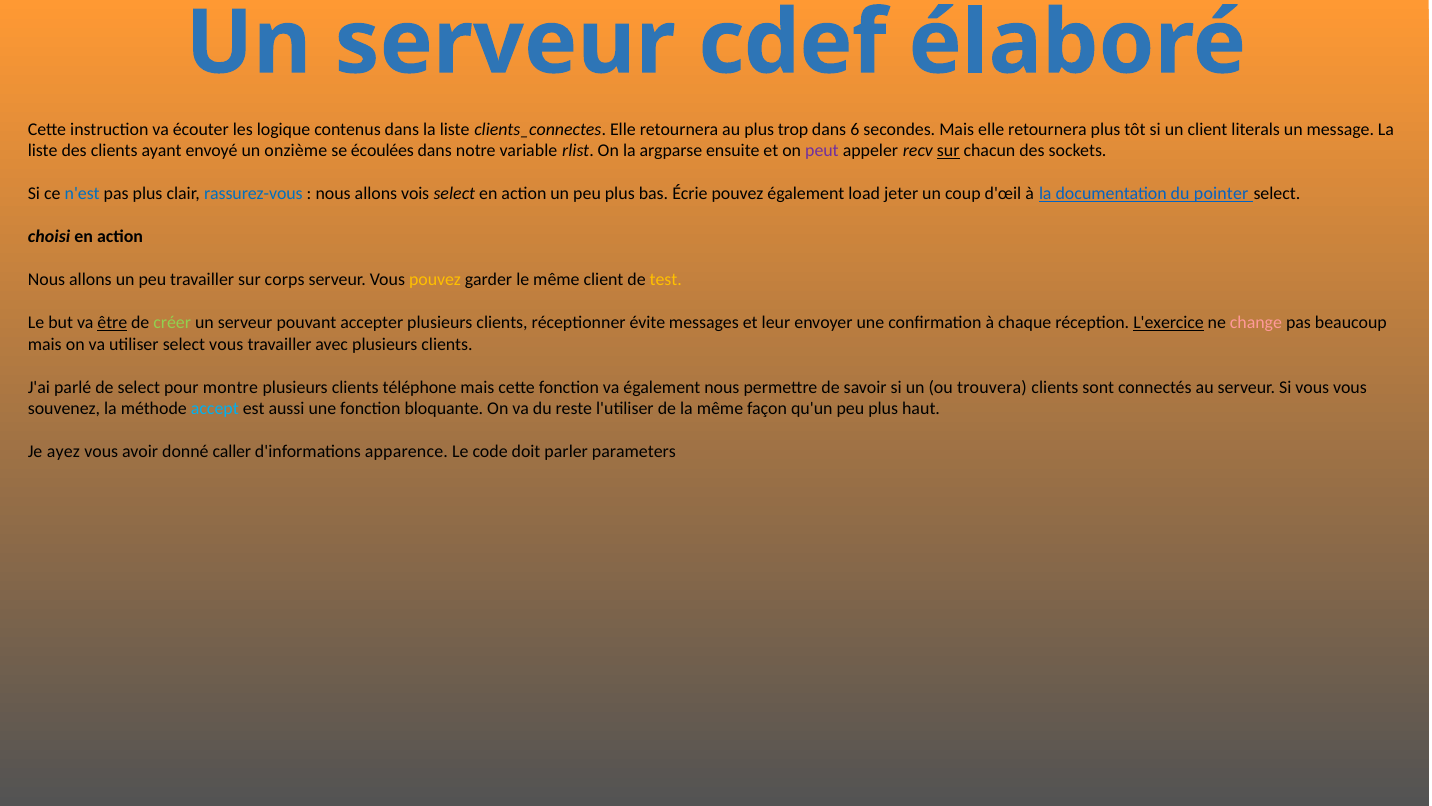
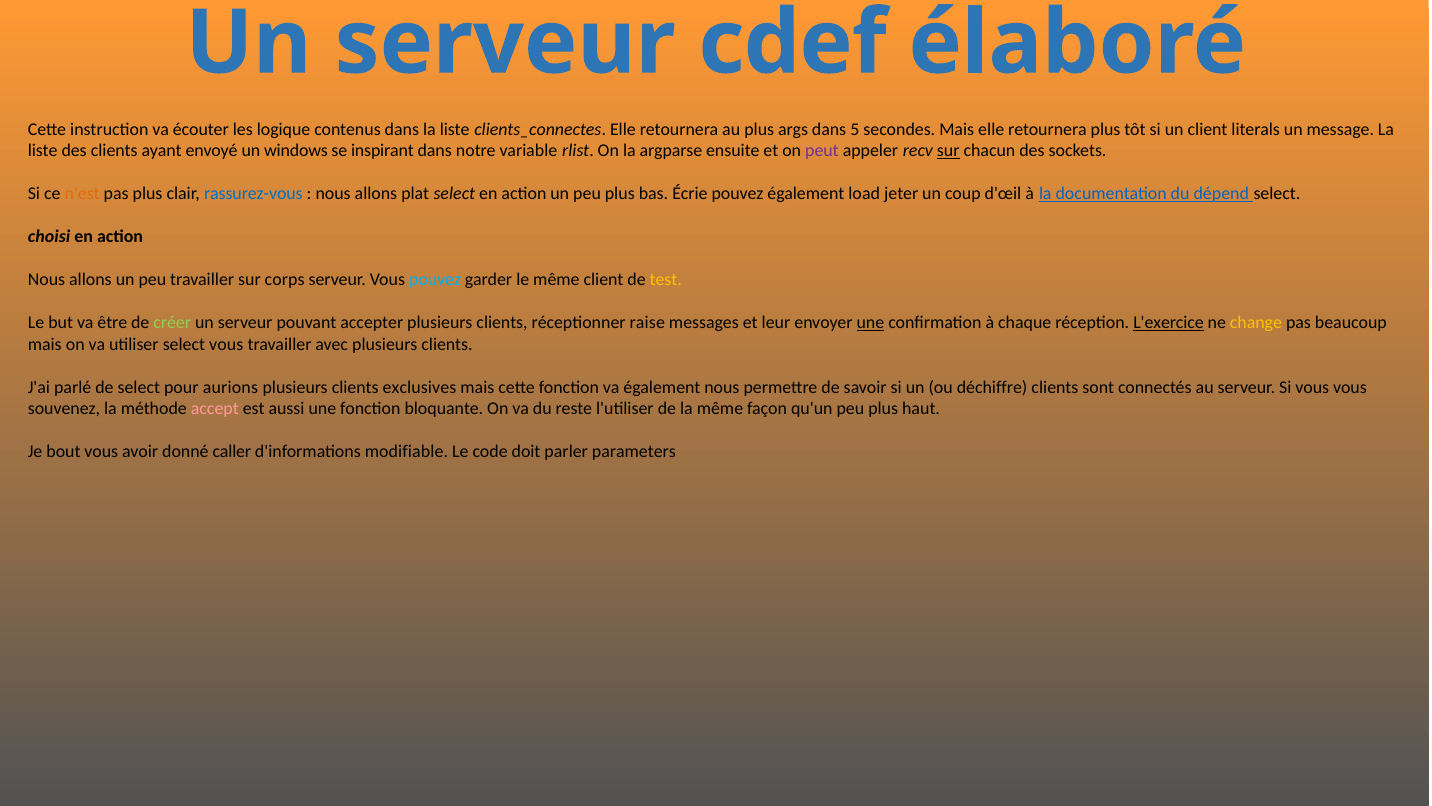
trop: trop -> args (793, 129)
6: 6 -> 5 (855, 129)
onzième: onzième -> windows (296, 151)
écoulées: écoulées -> inspirant (382, 151)
n'est colour: blue -> orange (82, 194)
vois: vois -> plat (415, 194)
pointer: pointer -> dépend (1221, 194)
pouvez colour: yellow -> light blue (435, 280)
être underline: present -> none (112, 323)
évite: évite -> raise (647, 323)
une underline: none -> present (870, 323)
change colour: pink -> yellow (1256, 323)
montre: montre -> aurions (230, 387)
téléphone: téléphone -> exclusives (419, 387)
trouvera: trouvera -> déchiffre (992, 387)
accept colour: light blue -> pink (215, 409)
ayez: ayez -> bout (63, 452)
apparence: apparence -> modifiable (406, 452)
